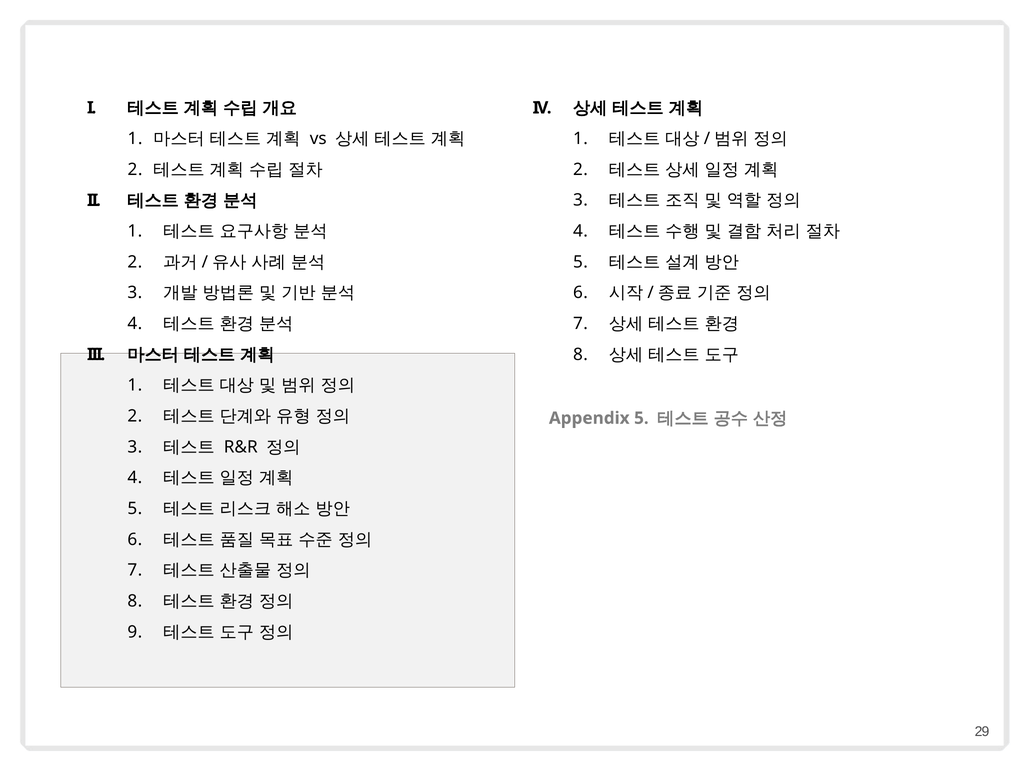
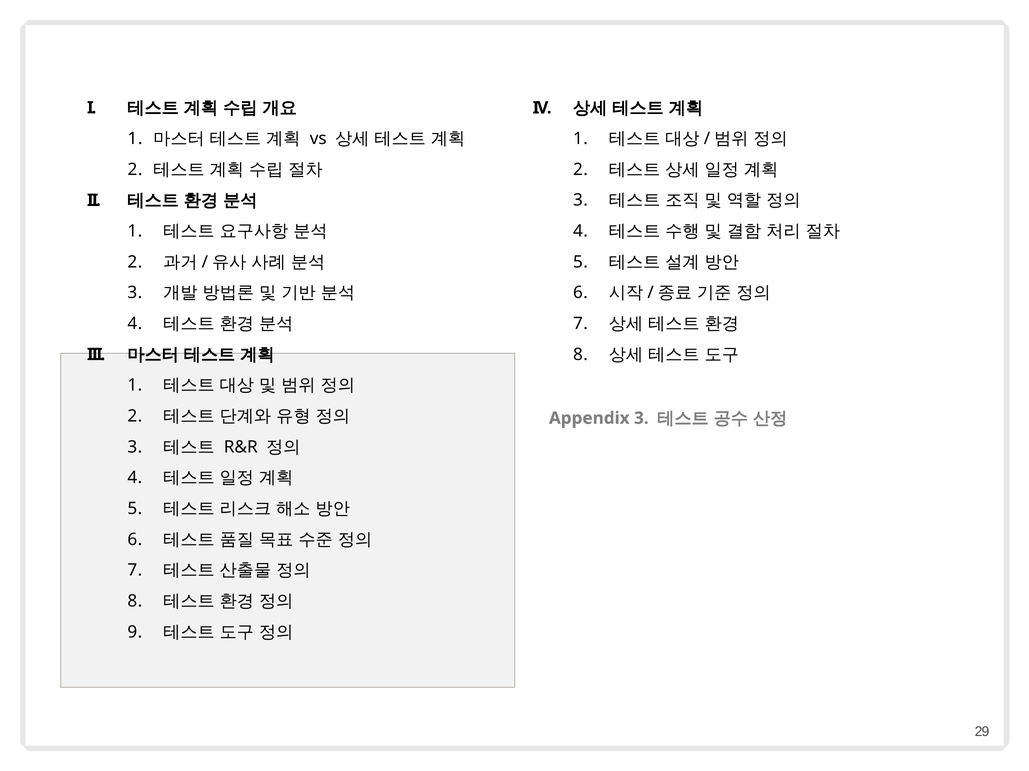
Appendix 5: 5 -> 3 (641, 419)
